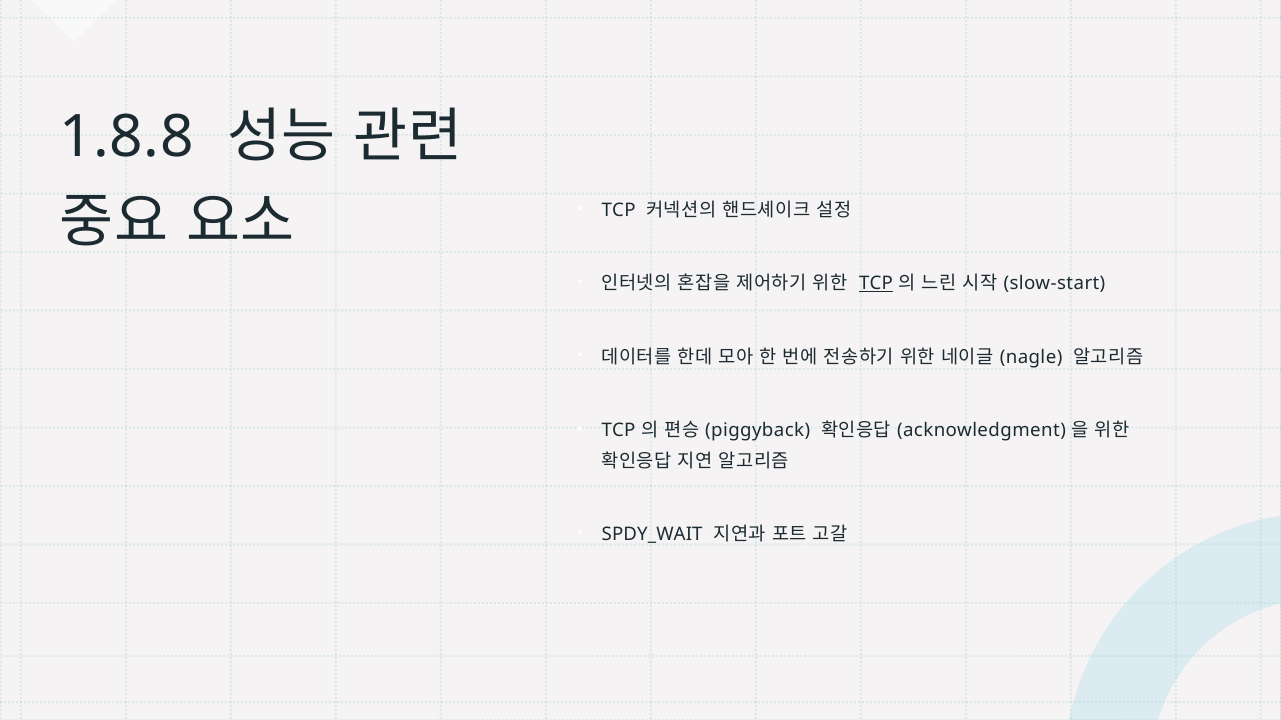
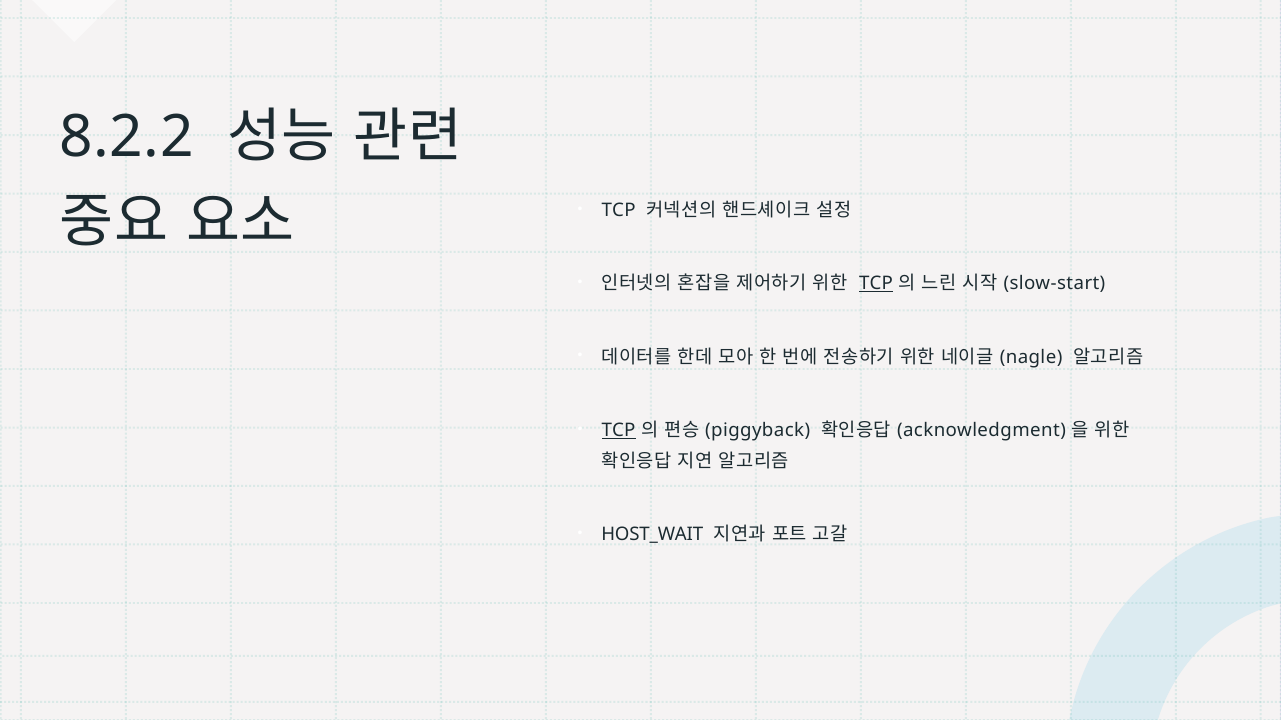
1.8.8: 1.8.8 -> 8.2.2 (127, 137)
TCP underline: none -> present (619, 431)
SPDY_WAIT: SPDY_WAIT -> HOST_WAIT (652, 535)
